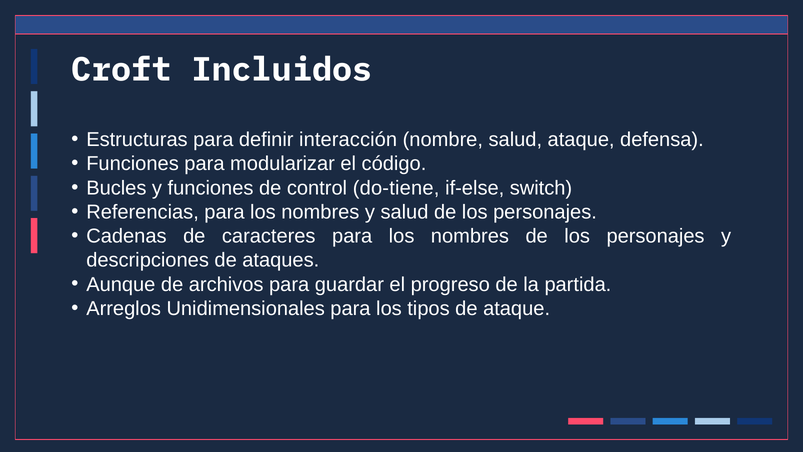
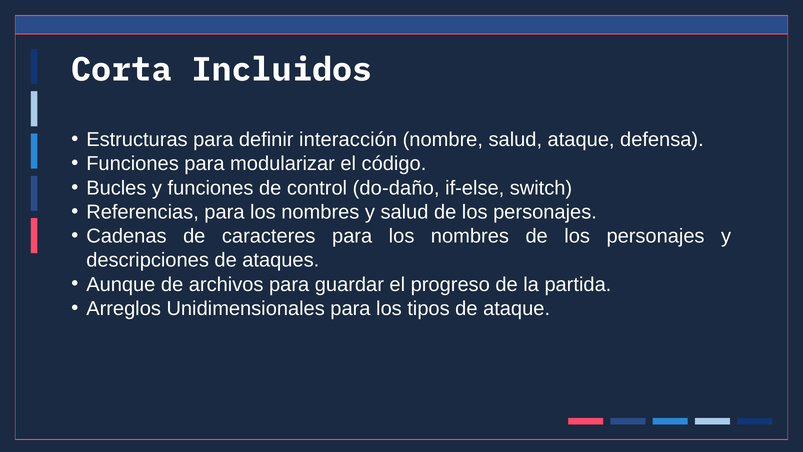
Croft: Croft -> Corta (121, 70)
do-tiene: do-tiene -> do-daño (396, 188)
